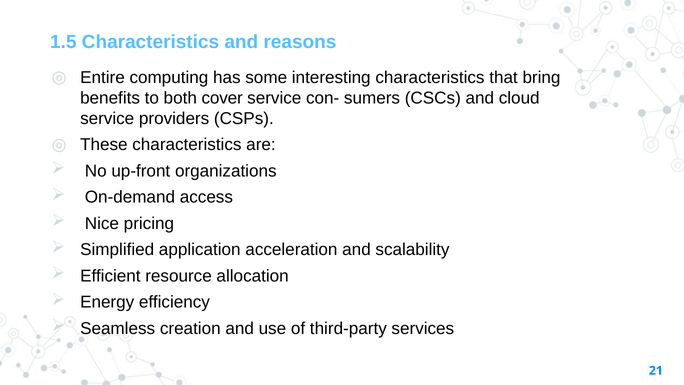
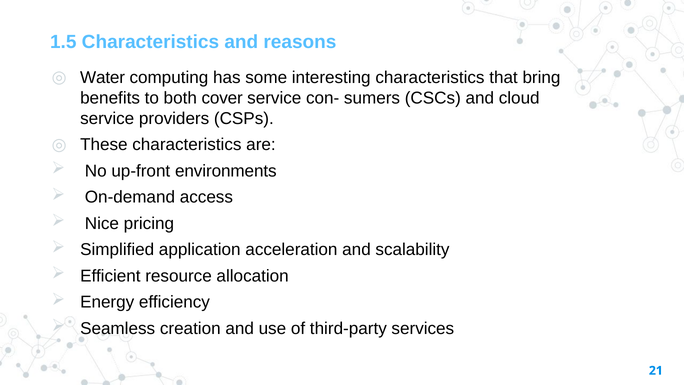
Entire: Entire -> Water (103, 77)
organizations: organizations -> environments (226, 171)
